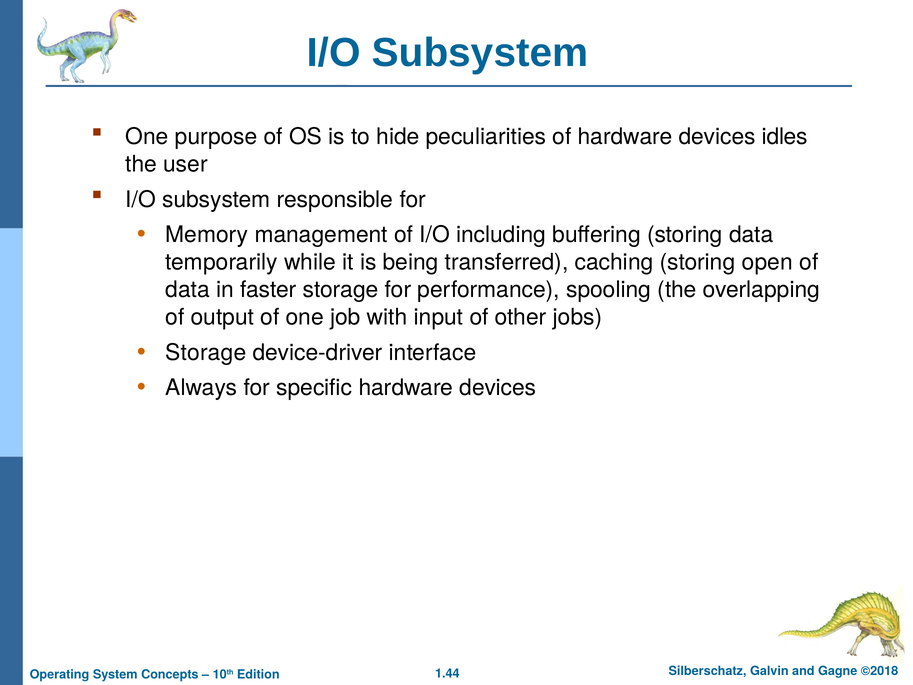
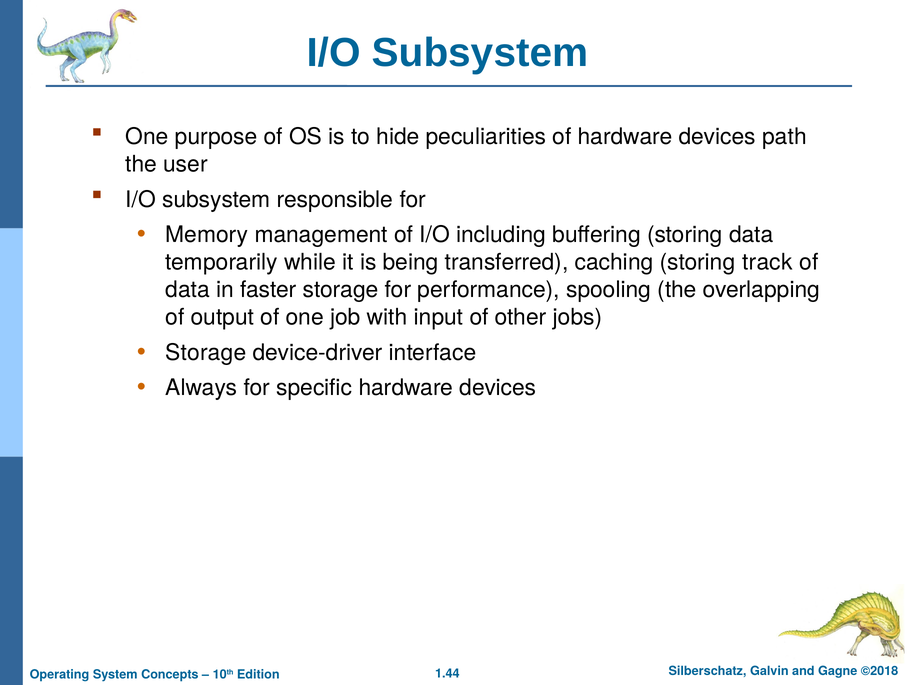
idles: idles -> path (785, 137)
open: open -> track (767, 262)
